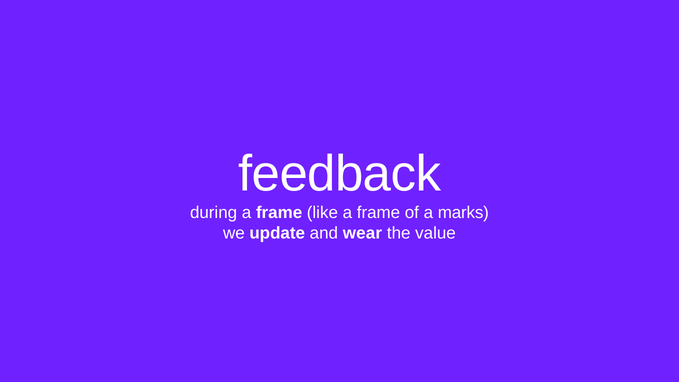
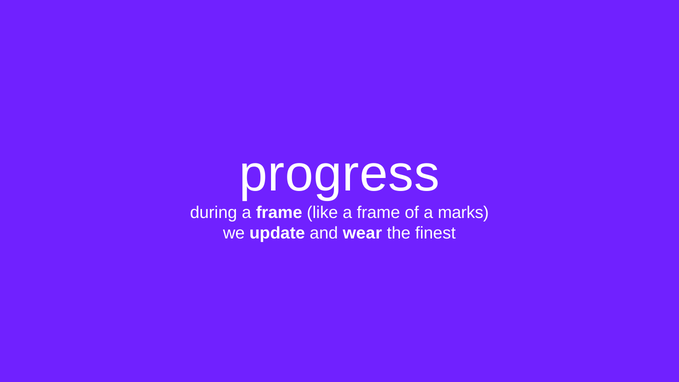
feedback: feedback -> progress (339, 174)
value: value -> finest (435, 233)
